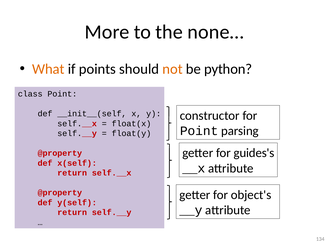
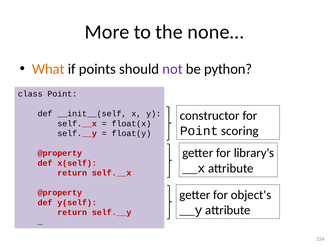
not colour: orange -> purple (173, 69)
parsing: parsing -> scoring (240, 131)
guides's: guides's -> library's (254, 153)
